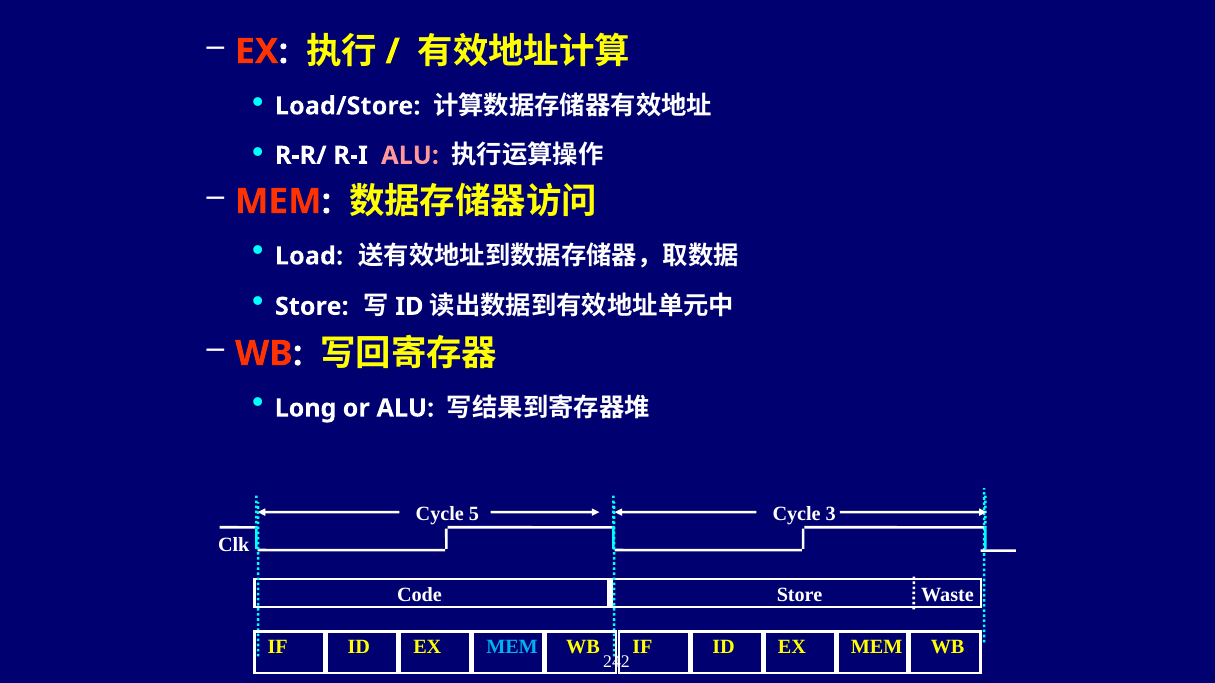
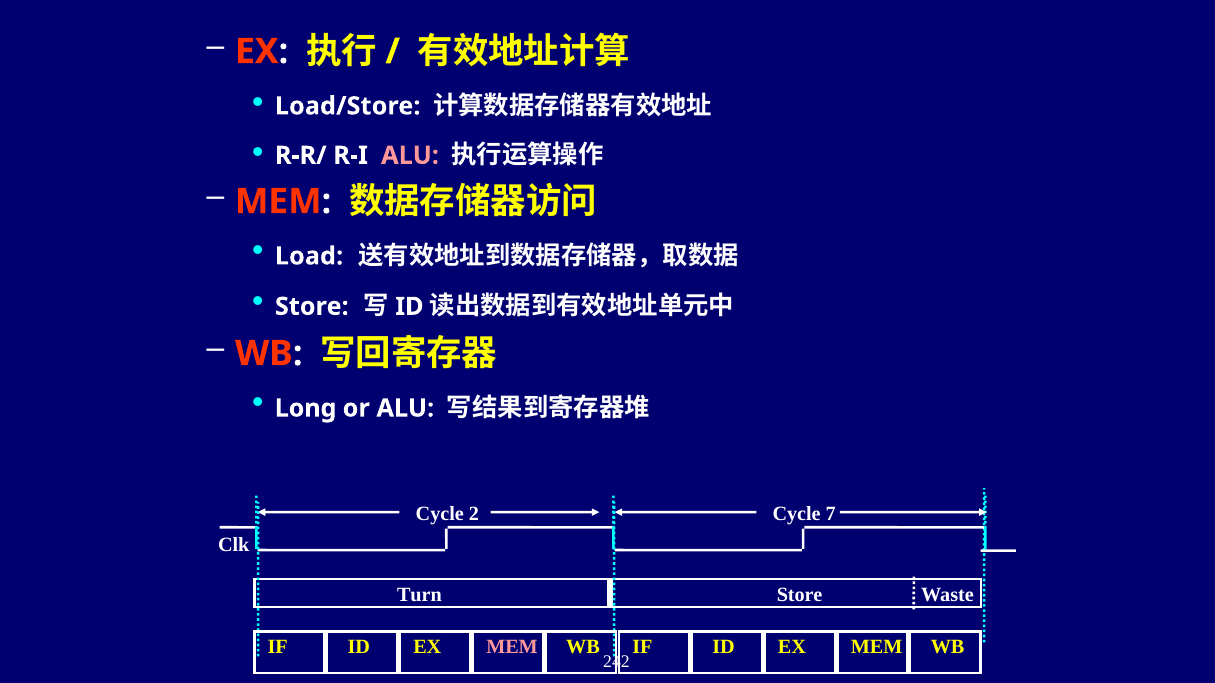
5: 5 -> 2 (474, 515)
3: 3 -> 7 (831, 515)
Code: Code -> Turn (419, 596)
MEM colour: light blue -> pink (512, 647)
